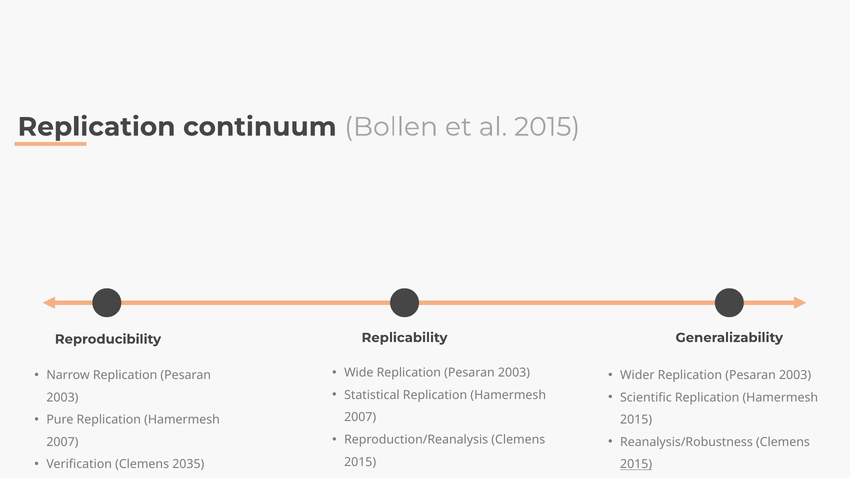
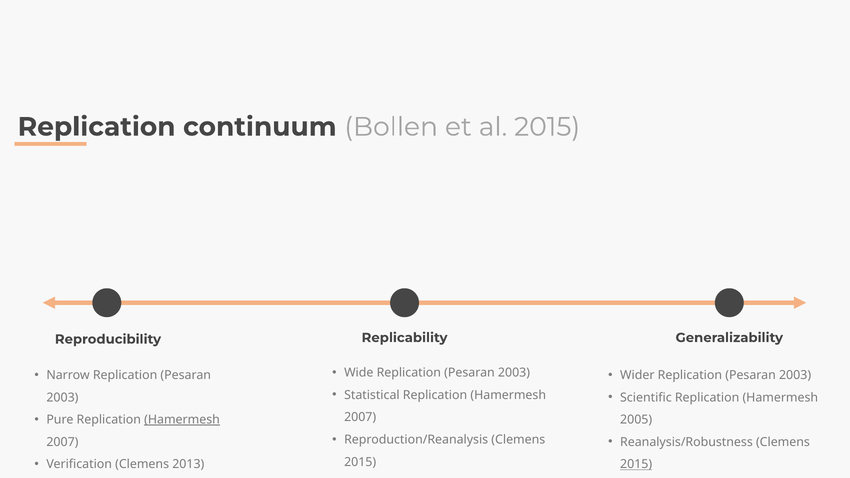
Hamermesh underline: none -> present (182, 420)
2015: 2015 -> 2005 (636, 420)
2035: 2035 -> 2013 (188, 465)
